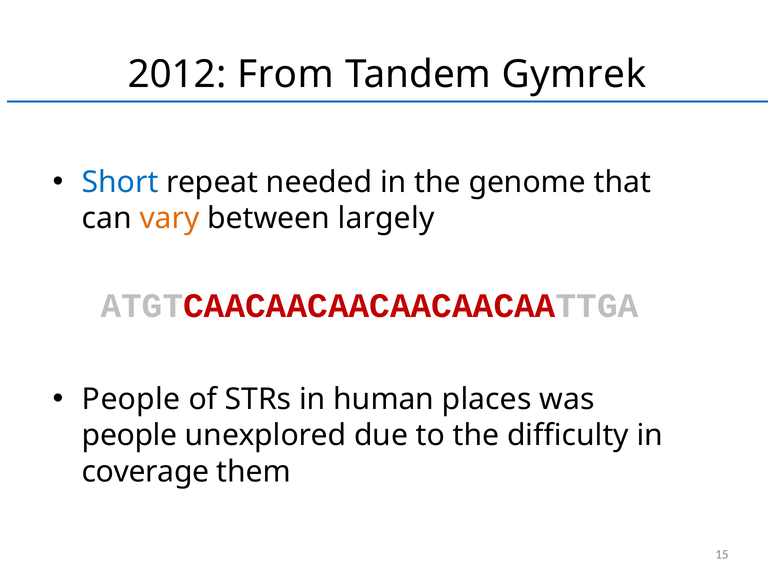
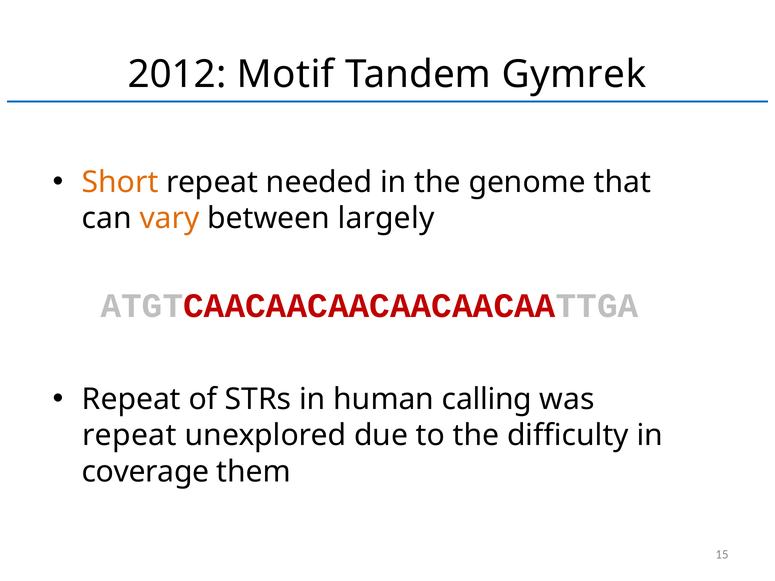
From: From -> Motif (286, 74)
Short colour: blue -> orange (120, 182)
People: People -> Repeat (131, 399)
places: places -> calling (487, 399)
people: people -> repeat (129, 436)
